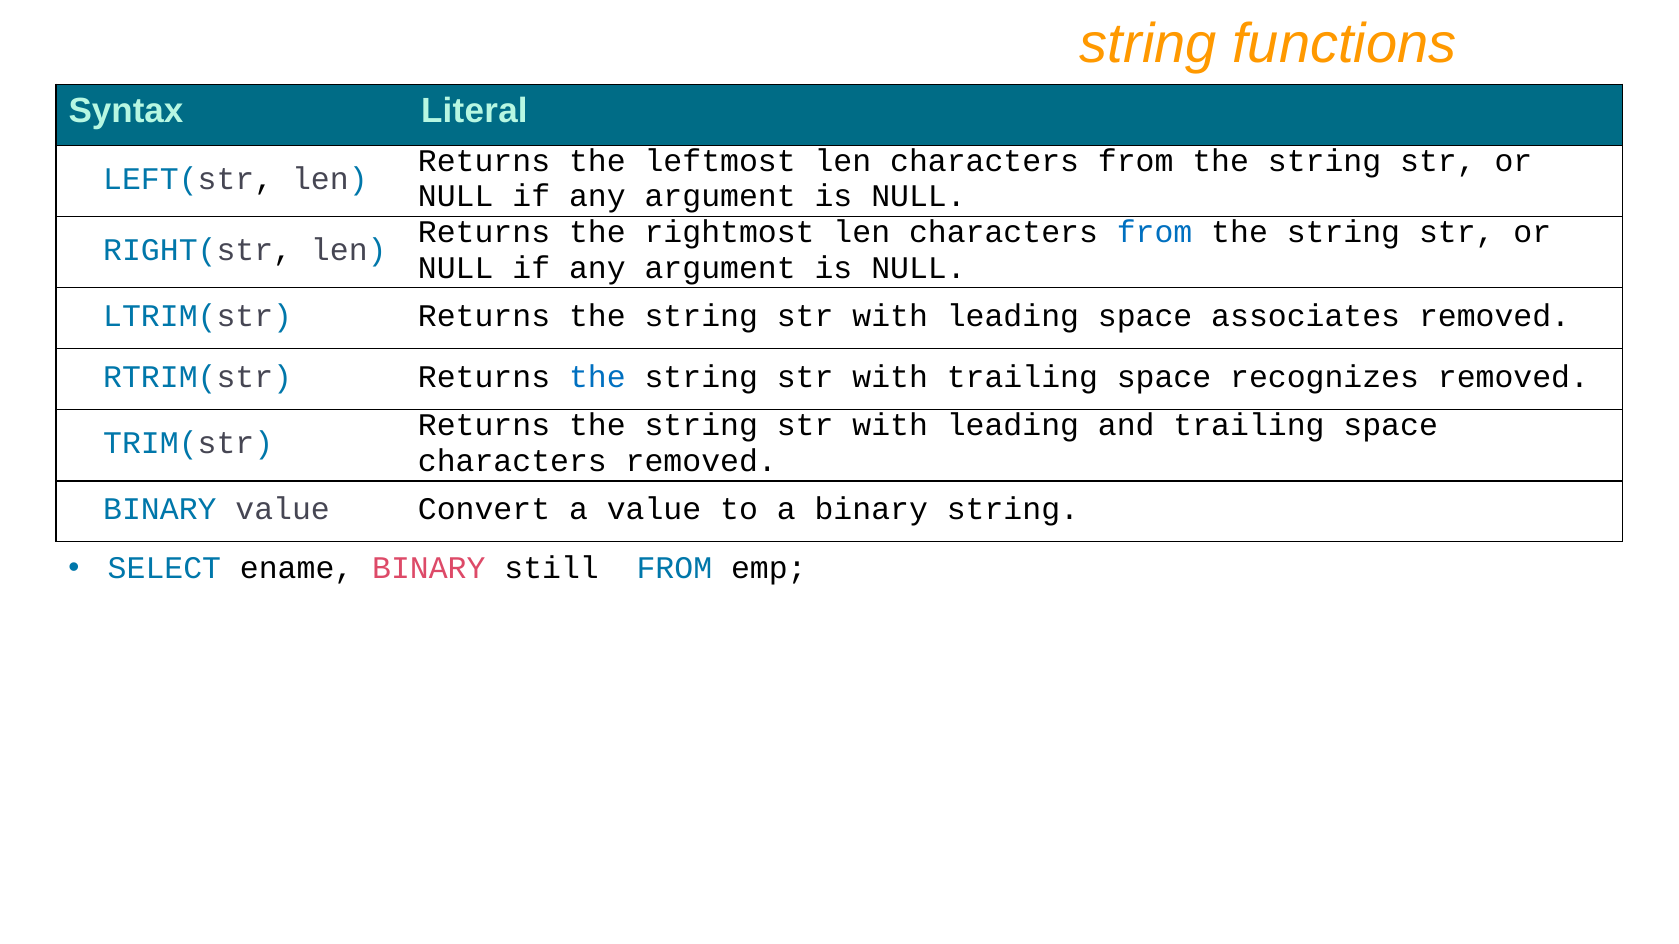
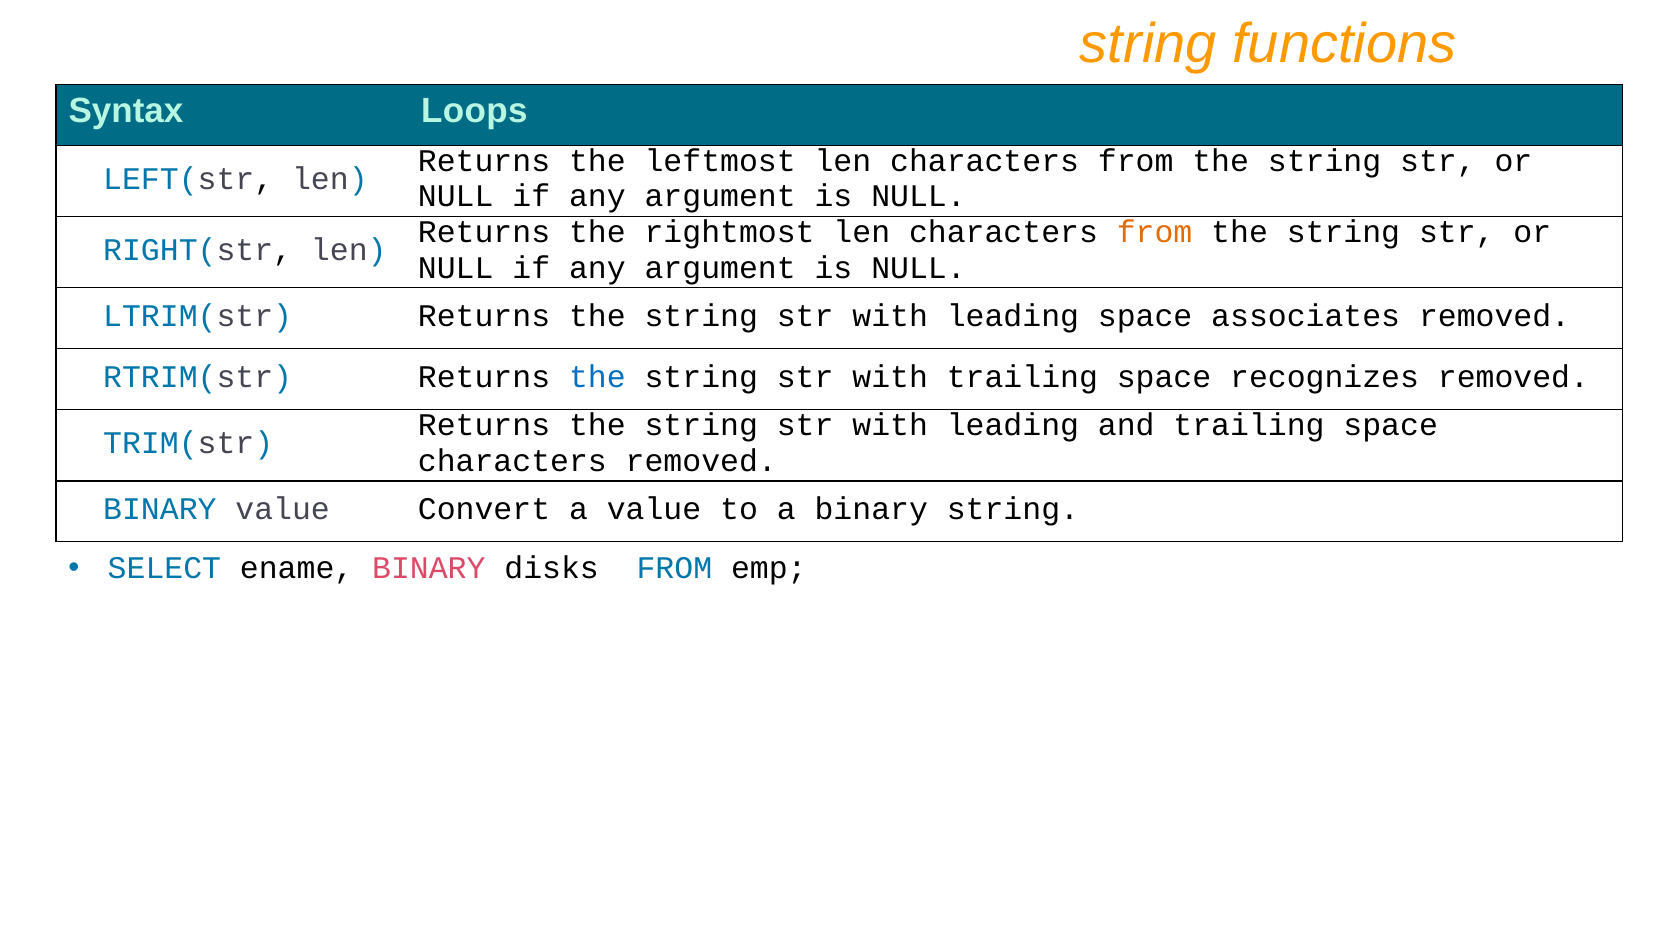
Literal: Literal -> Loops (474, 111)
from colour: blue -> orange (1155, 232)
still: still -> disks (552, 569)
